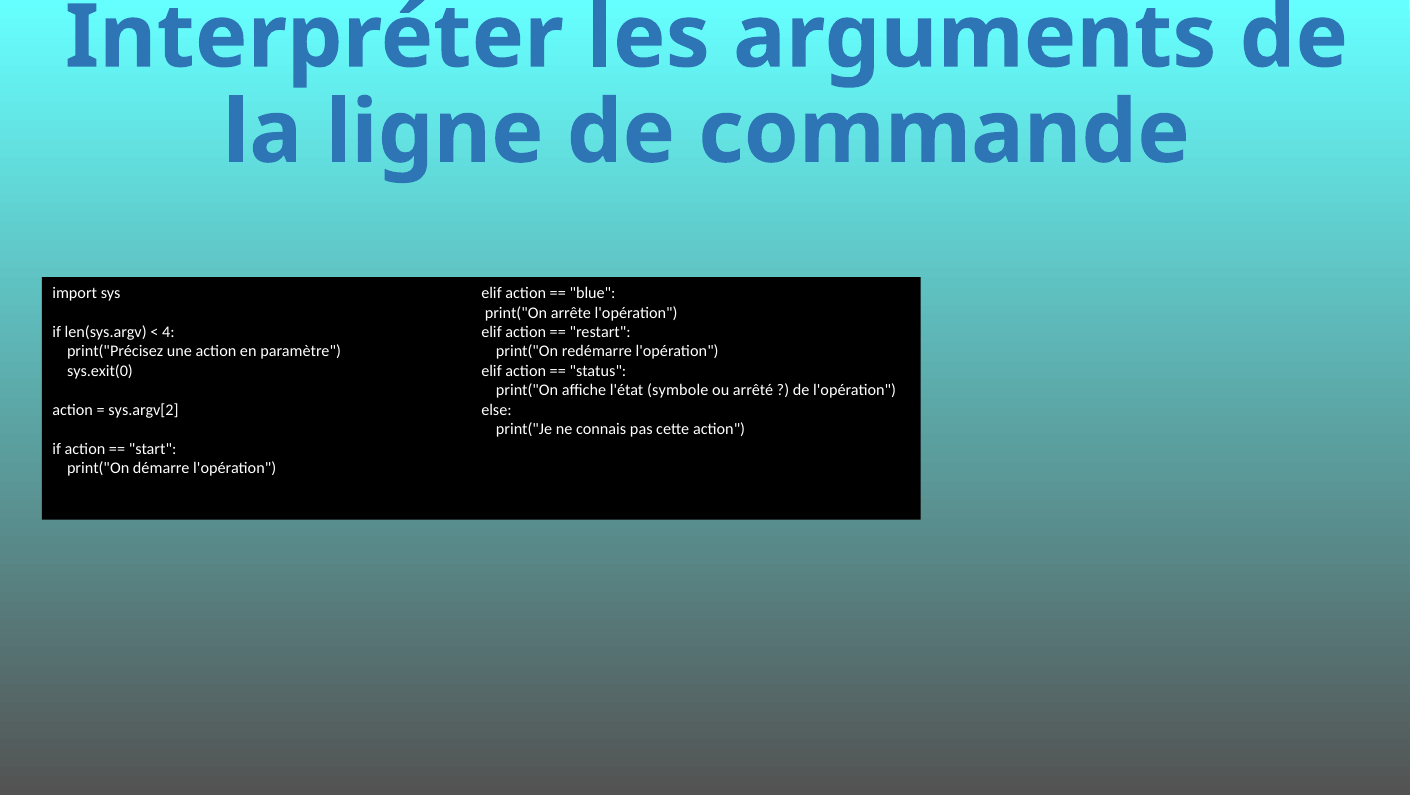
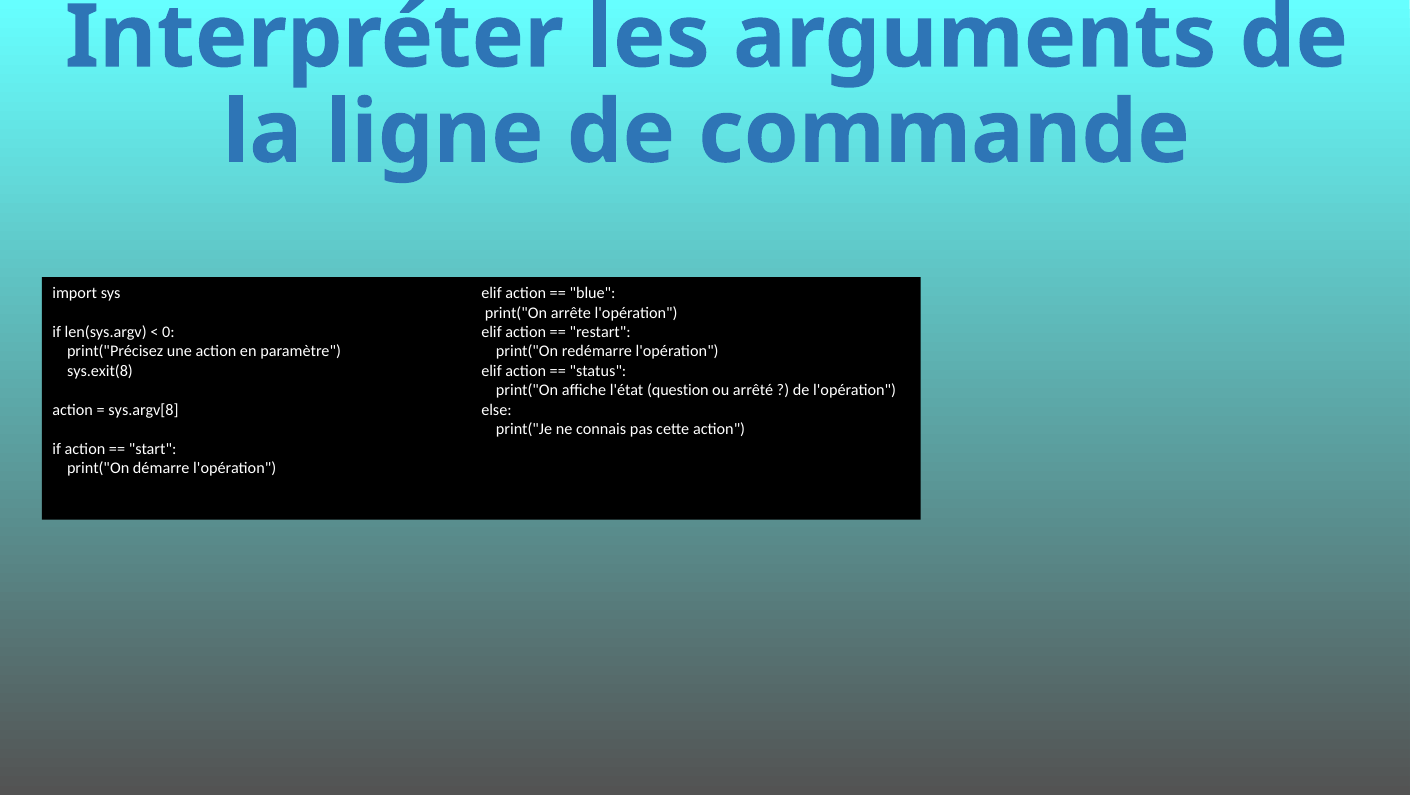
4: 4 -> 0 (168, 332)
sys.exit(0: sys.exit(0 -> sys.exit(8 (100, 371)
symbole: symbole -> question (678, 390)
sys.argv[2: sys.argv[2 -> sys.argv[8 (143, 410)
